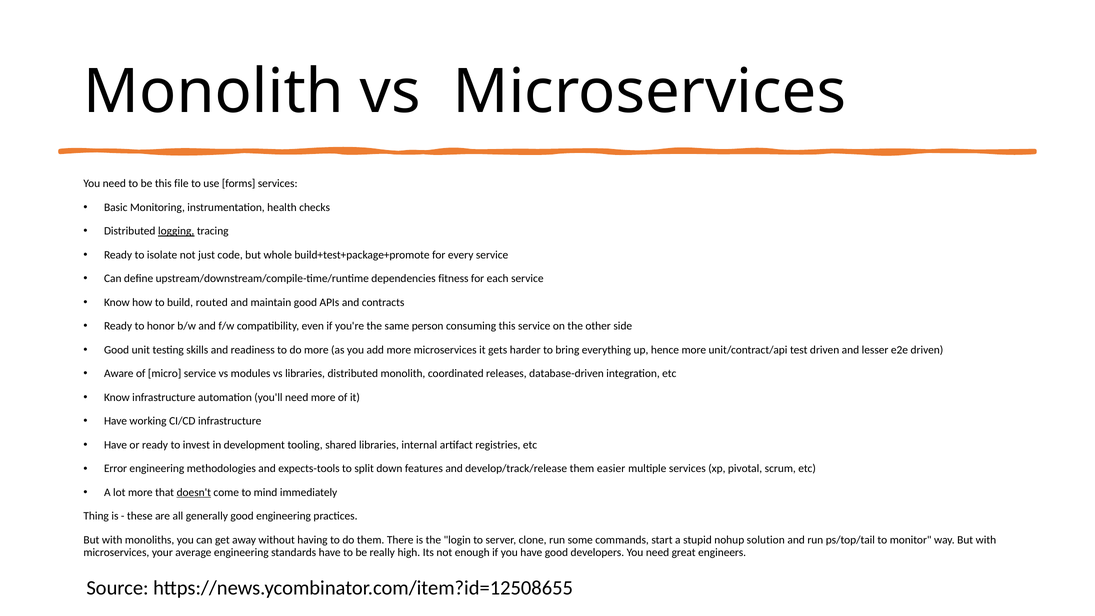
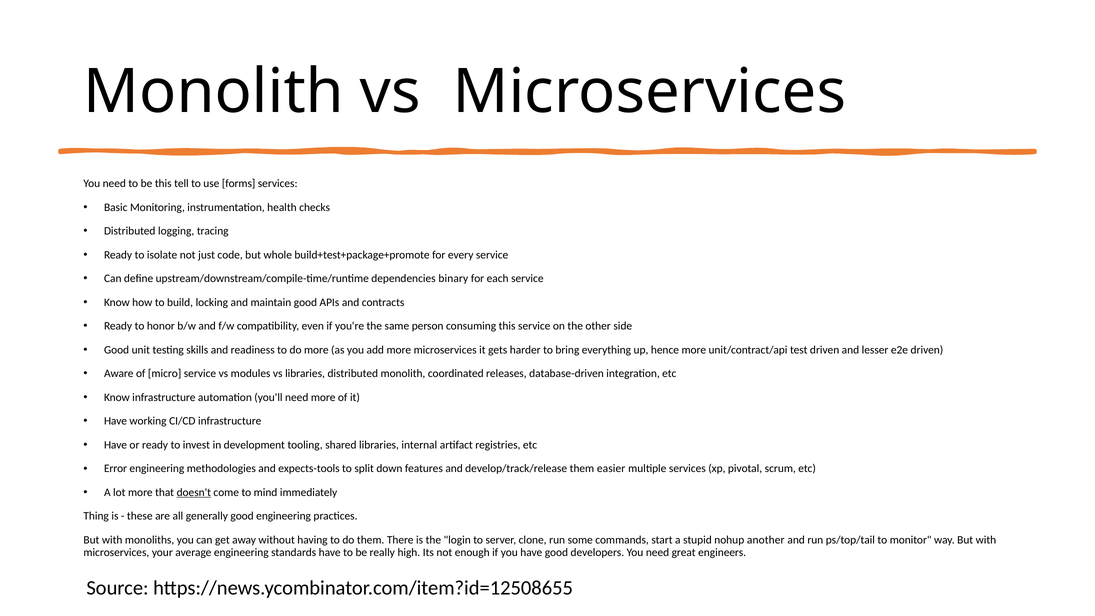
file: file -> tell (181, 183)
logging underline: present -> none (176, 231)
fitness: fitness -> binary (453, 279)
routed: routed -> locking (212, 302)
solution: solution -> another (766, 540)
